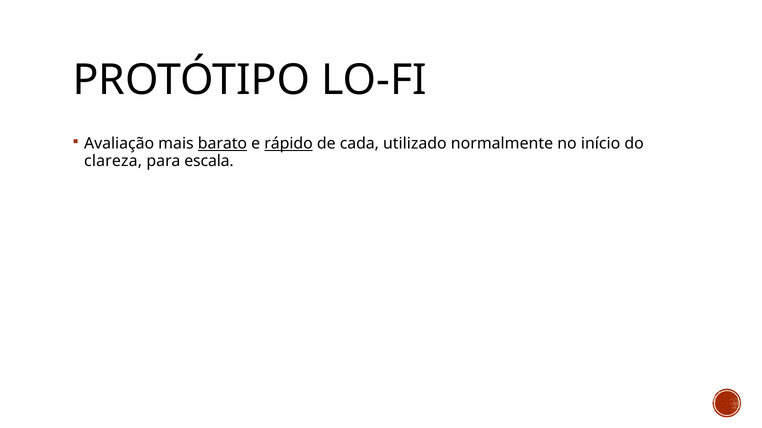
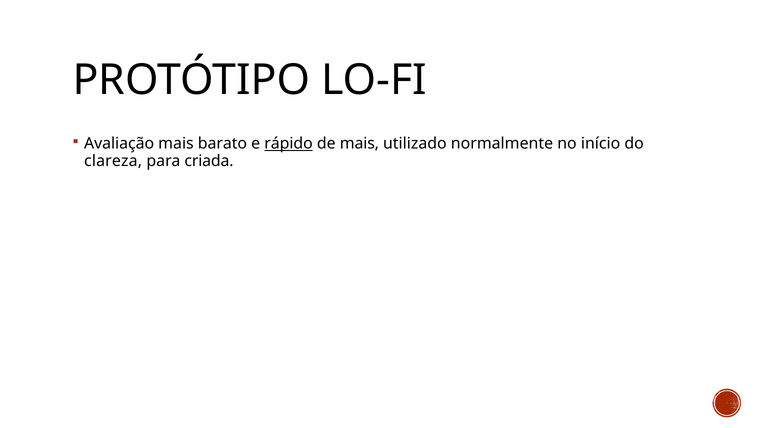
barato underline: present -> none (222, 144)
de cada: cada -> mais (359, 144)
escala: escala -> criada (209, 161)
